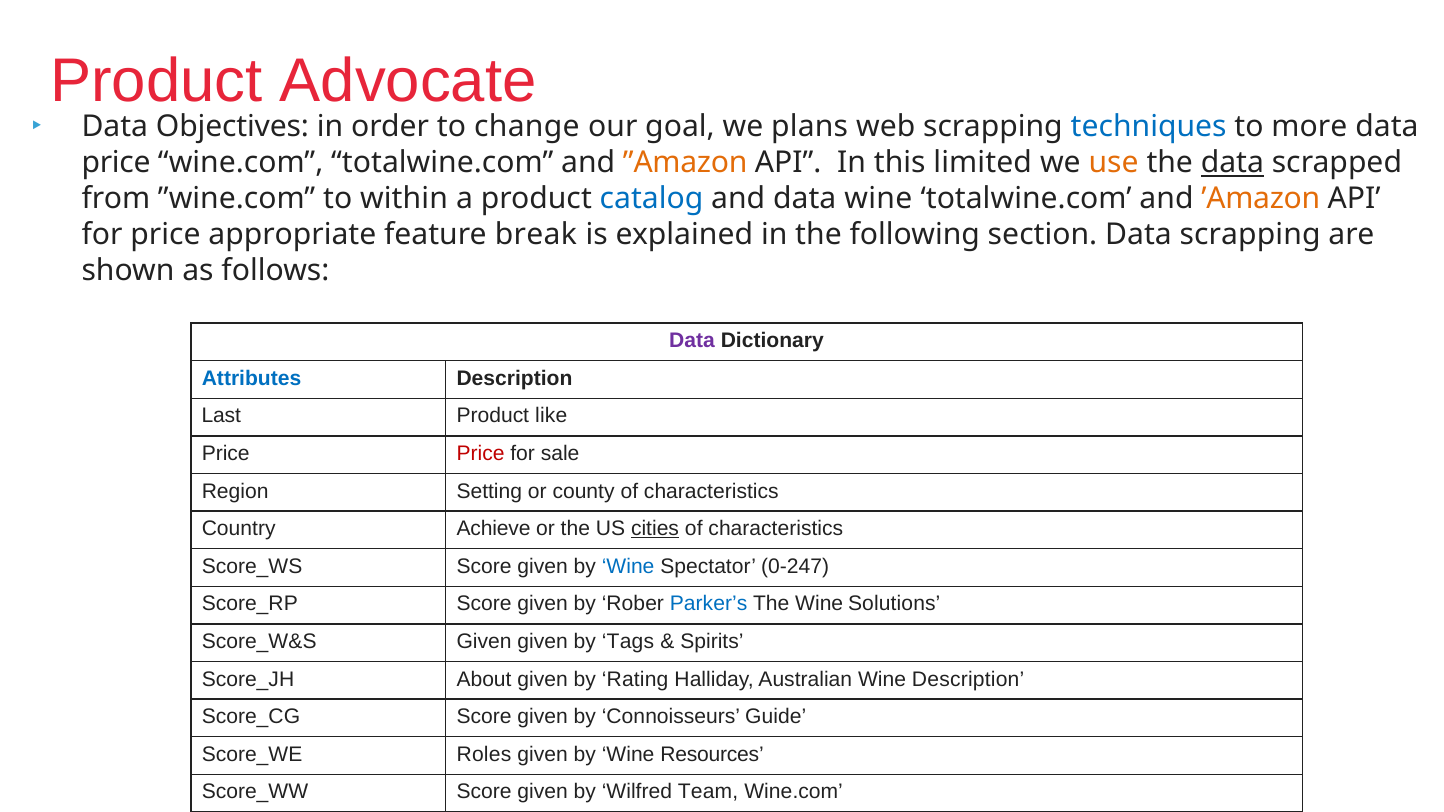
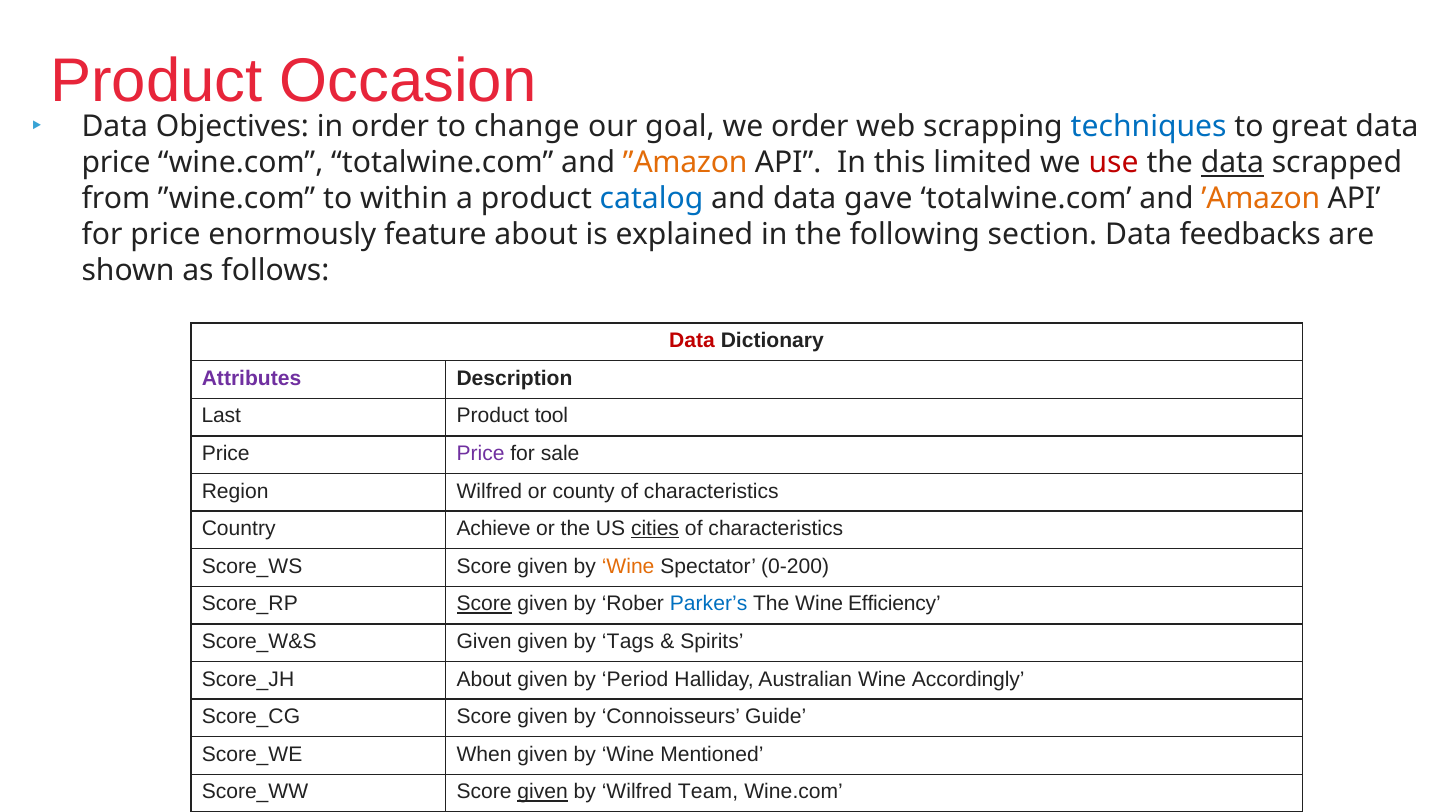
Advocate: Advocate -> Occasion (408, 81)
we plans: plans -> order (810, 127)
more: more -> great (1309, 127)
use colour: orange -> red (1114, 163)
data wine: wine -> gave (878, 199)
appropriate: appropriate -> enormously (292, 235)
feature break: break -> about (536, 235)
Data scrapping: scrapping -> feedbacks (1250, 235)
Data colour: purple -> red (692, 341)
Attributes colour: blue -> purple (252, 378)
like: like -> tool (551, 416)
Price colour: red -> purple (481, 454)
Region Setting: Setting -> Wilfred (489, 491)
Wine colour: blue -> orange (628, 566)
0-247: 0-247 -> 0-200 (795, 566)
Score underline: none -> present (484, 604)
Solutions: Solutions -> Efficiency (894, 604)
Rating: Rating -> Period (635, 679)
Wine Description: Description -> Accordingly (968, 679)
Roles: Roles -> When (484, 755)
Resources: Resources -> Mentioned (712, 755)
given underline: none -> present (543, 792)
